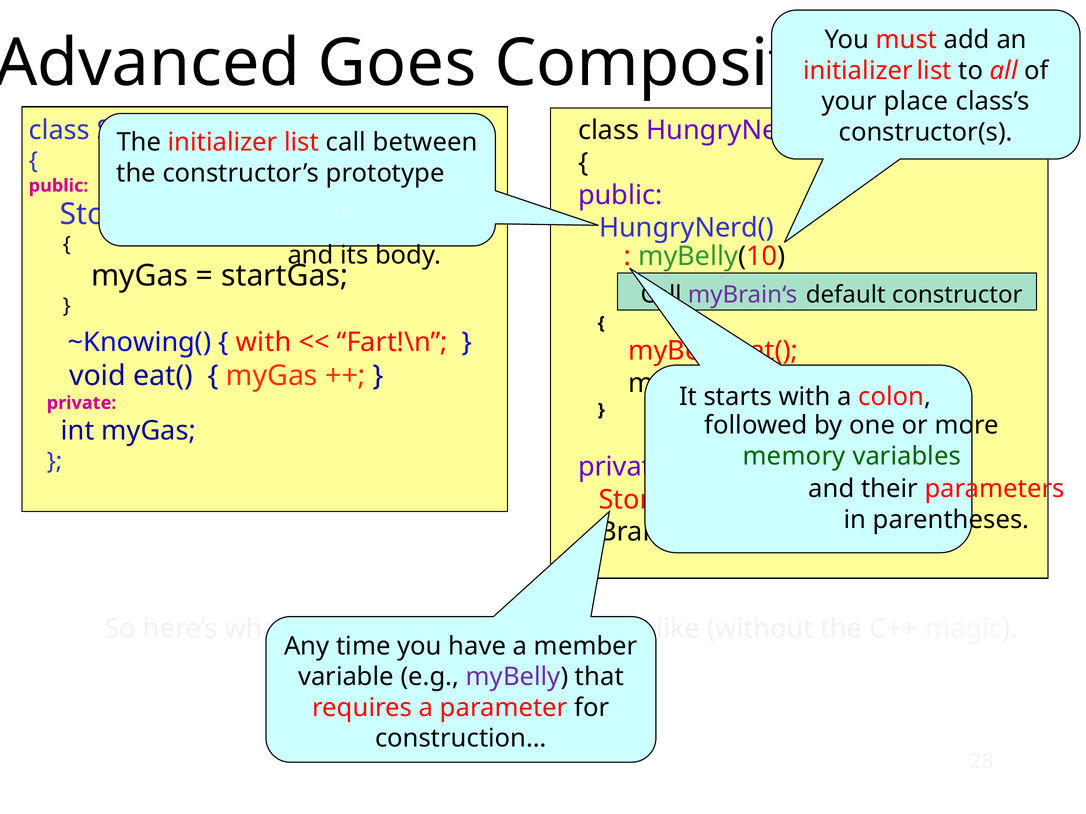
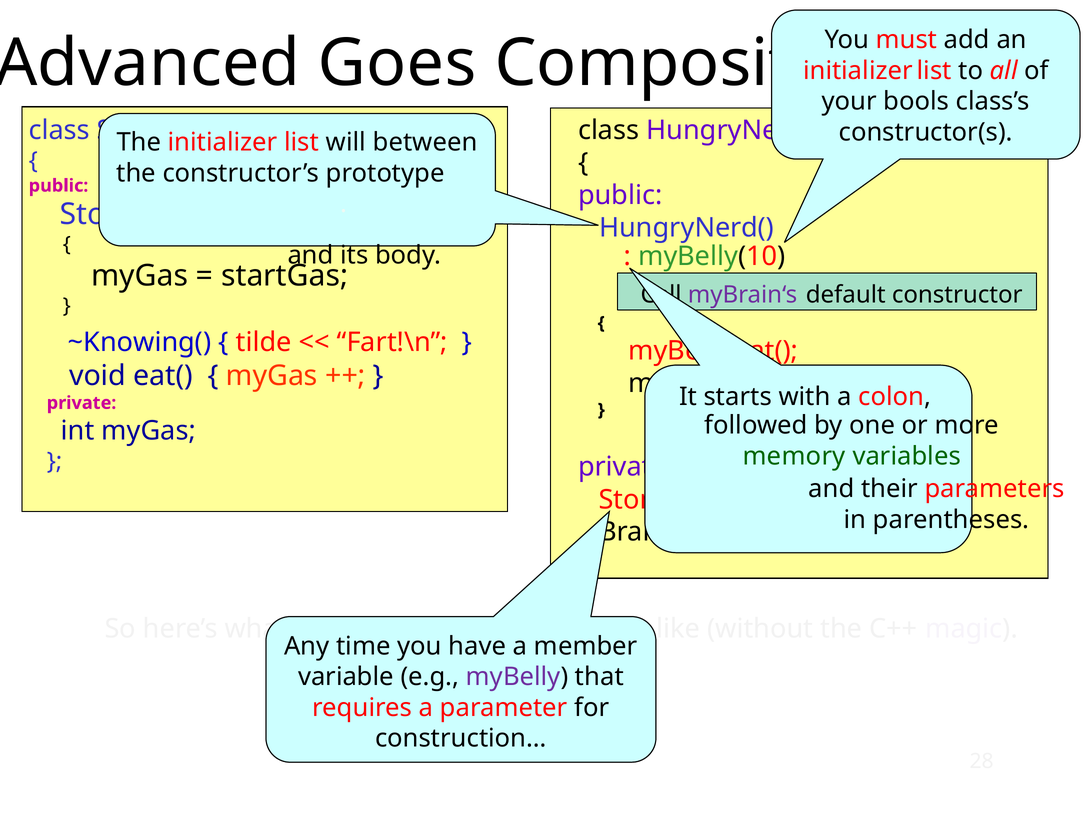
place: place -> bools (916, 102)
list call: call -> will (346, 143)
with: with -> tilde (264, 342)
